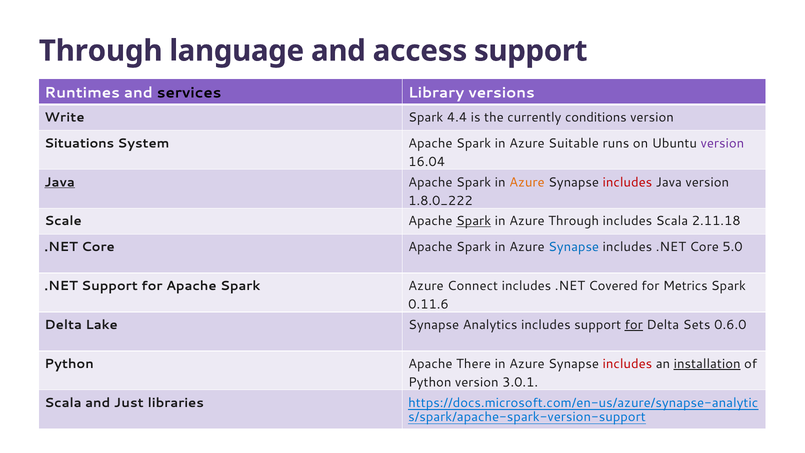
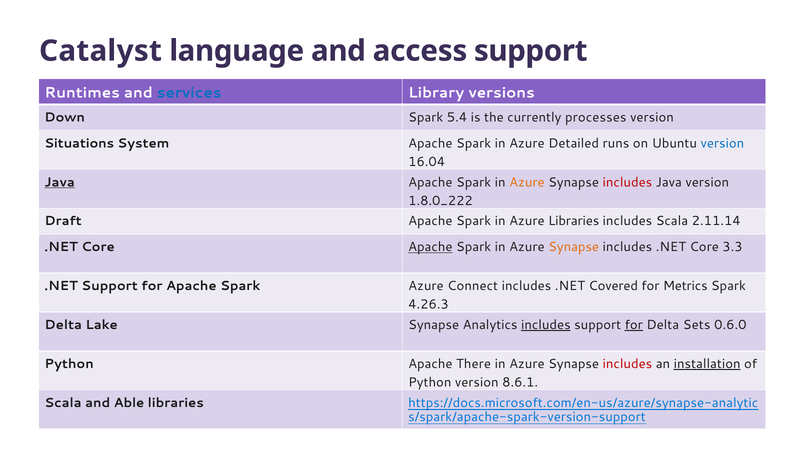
Through: Through -> Catalyst (100, 51)
services colour: black -> blue (189, 93)
Write: Write -> Down (65, 117)
4.4: 4.4 -> 5.4 (457, 117)
conditions: conditions -> processes (596, 117)
Suitable: Suitable -> Detailed (574, 143)
version colour: purple -> blue (722, 143)
Scale: Scale -> Draft (63, 221)
Spark underline: present -> none (474, 221)
Azure Through: Through -> Libraries (574, 221)
2.11.18: 2.11.18 -> 2.11.14 (716, 221)
Apache underline: none -> present (430, 247)
Synapse colour: blue -> orange (574, 247)
5.0: 5.0 -> 3.3 (732, 247)
0.11.6: 0.11.6 -> 4.26.3 (429, 304)
includes underline: none -> present (546, 325)
3.0.1: 3.0.1 -> 8.6.1 (520, 382)
Just: Just -> Able (129, 403)
